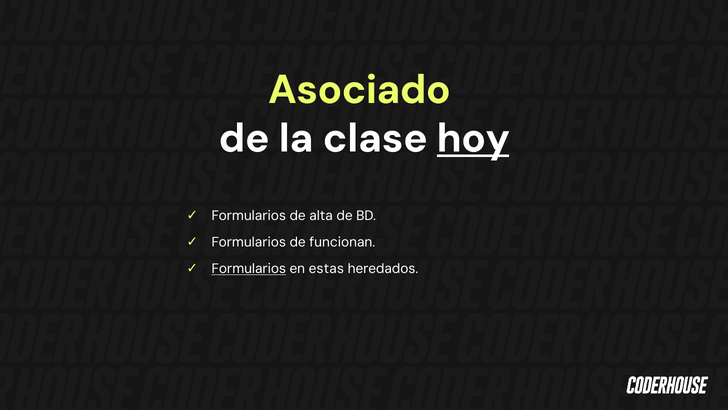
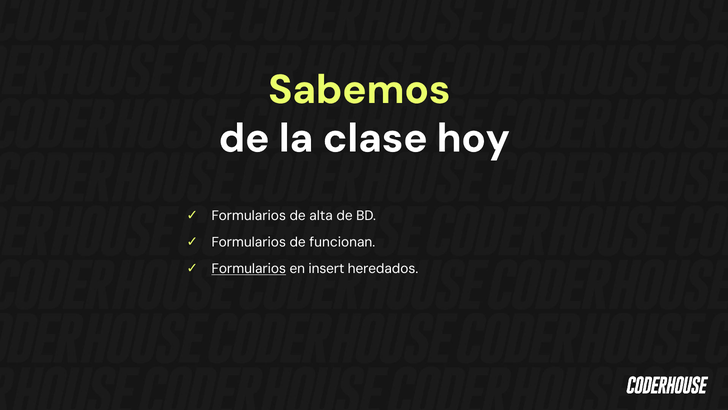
Asociado: Asociado -> Sabemos (359, 90)
hoy underline: present -> none (473, 138)
estas: estas -> insert (326, 269)
